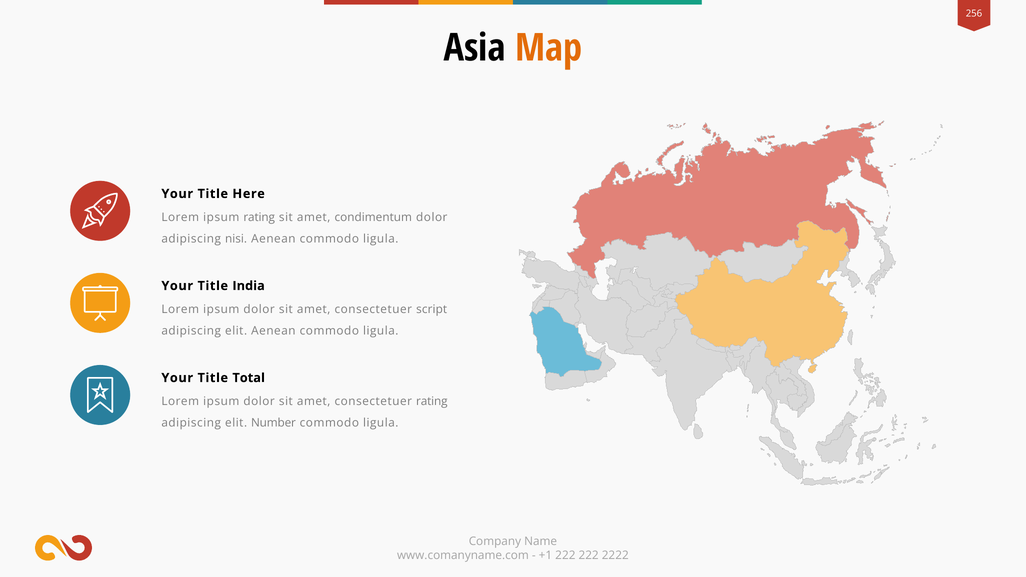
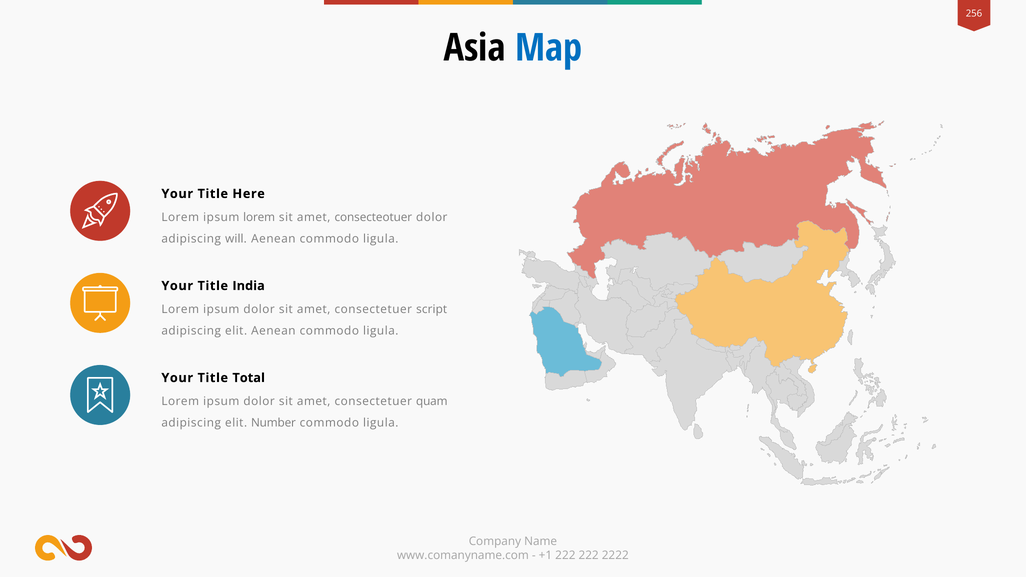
Map colour: orange -> blue (549, 48)
ipsum rating: rating -> lorem (259, 218)
condimentum: condimentum -> consecteotuer (373, 218)
nisi: nisi -> will (236, 239)
consectetuer rating: rating -> quam (432, 402)
